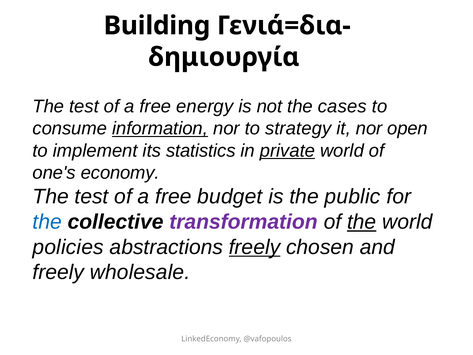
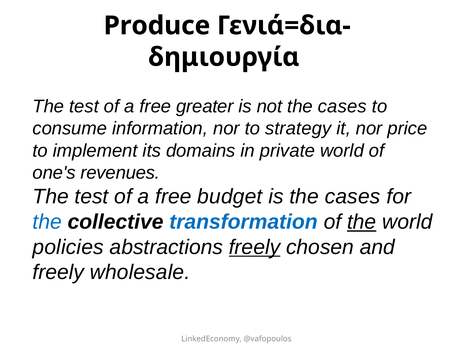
Building: Building -> Produce (157, 26)
energy: energy -> greater (205, 106)
information underline: present -> none (160, 128)
open: open -> price (407, 128)
statistics: statistics -> domains (201, 151)
private underline: present -> none (287, 151)
economy: economy -> revenues (120, 173)
is the public: public -> cases (353, 196)
transformation colour: purple -> blue (243, 222)
